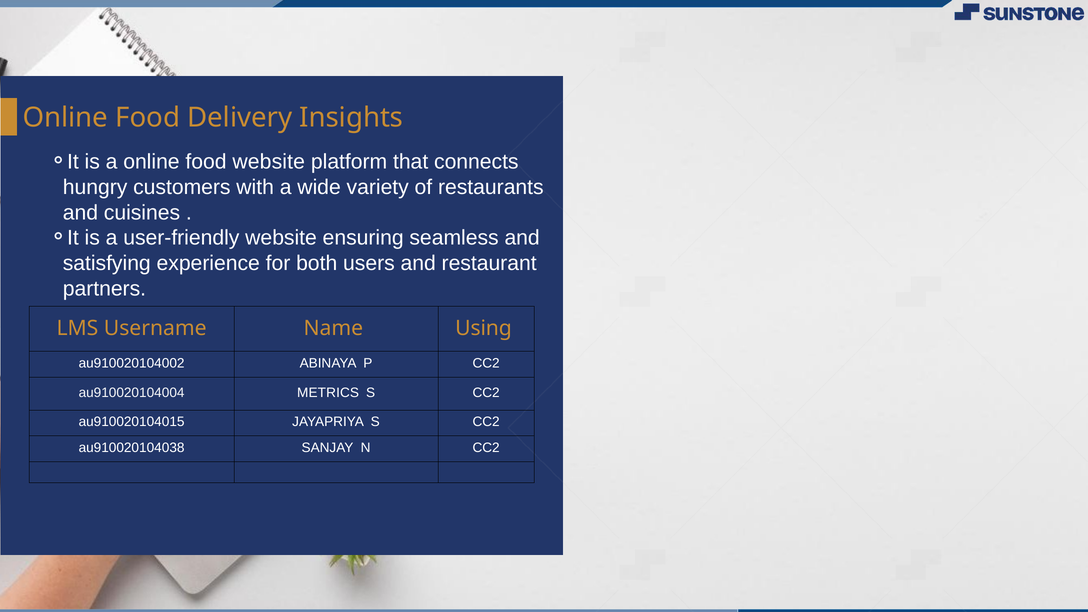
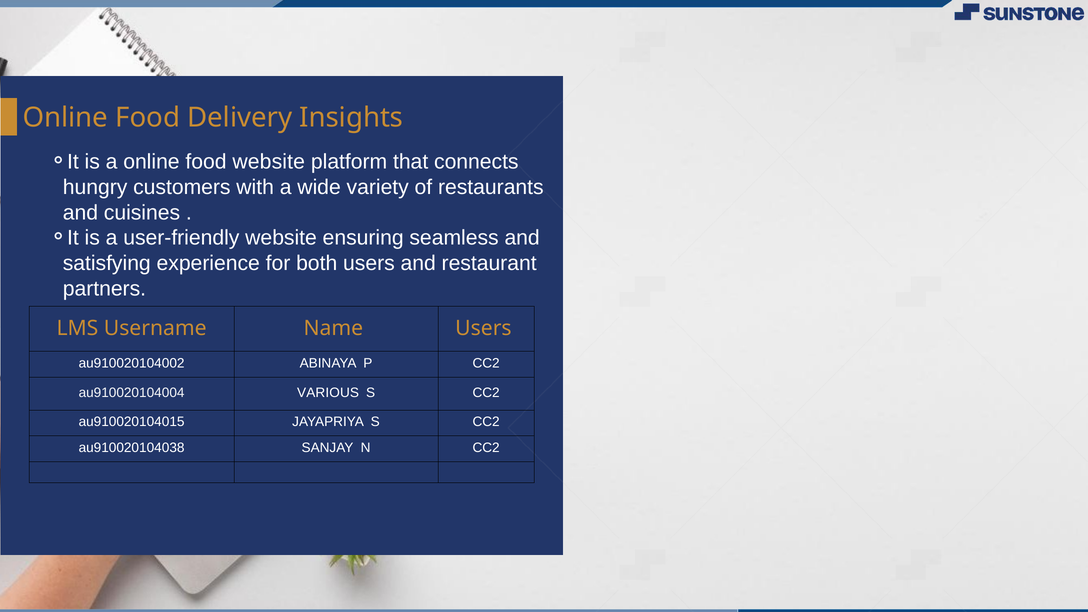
Name Using: Using -> Users (483, 328)
METRICS: METRICS -> VARIOUS (328, 393)
